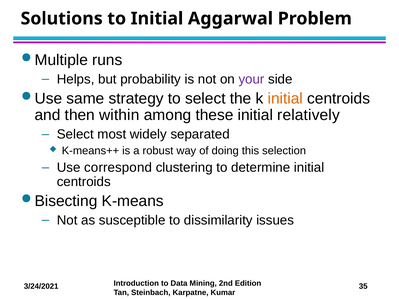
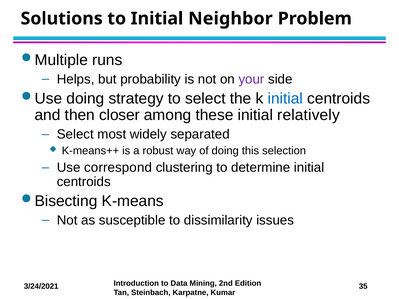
Aggarwal: Aggarwal -> Neighbor (230, 19)
Use same: same -> doing (85, 98)
initial colour: orange -> blue (285, 98)
within: within -> closer (119, 115)
